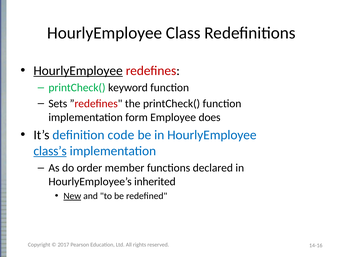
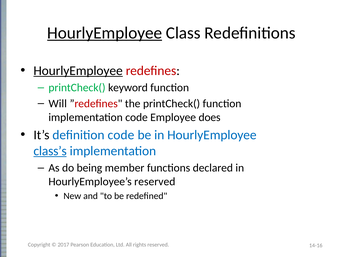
HourlyEmployee underline: none -> present (105, 33)
Sets: Sets -> Will (58, 104)
implementation form: form -> code (137, 117)
order: order -> being (89, 168)
HourlyEmployee’s inherited: inherited -> reserved (155, 182)
New underline: present -> none (72, 196)
